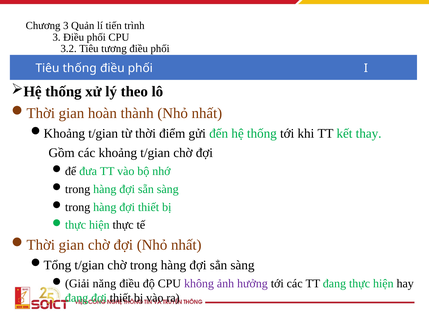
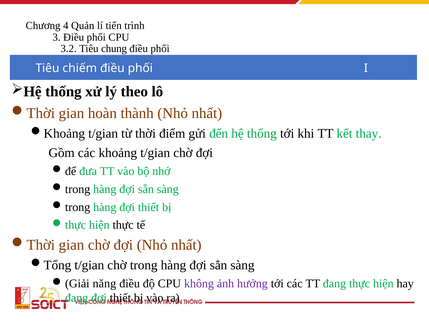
Chương 3: 3 -> 4 (66, 26)
tương: tương -> chung (114, 49)
Tiêu thống: thống -> chiếm (80, 68)
